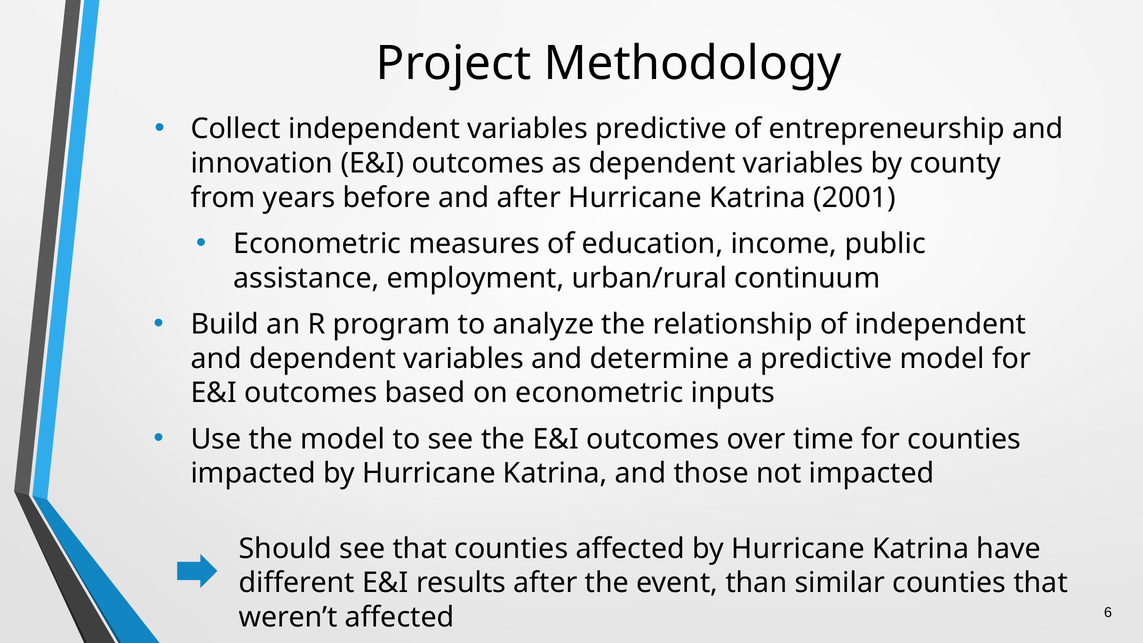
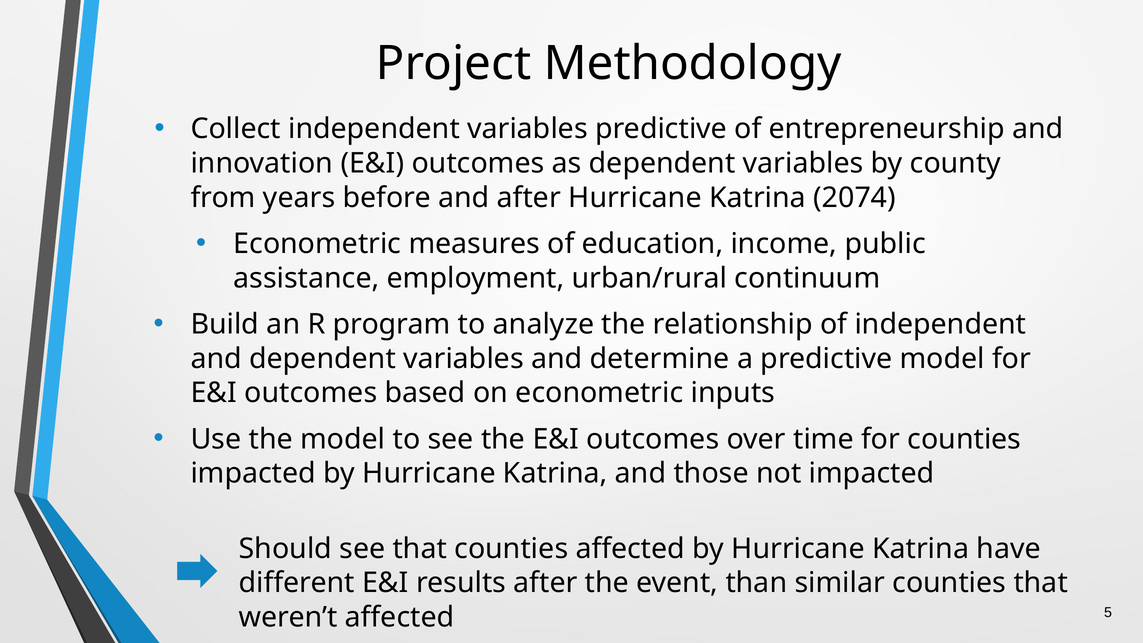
2001: 2001 -> 2074 (855, 198)
6: 6 -> 5 (1108, 613)
